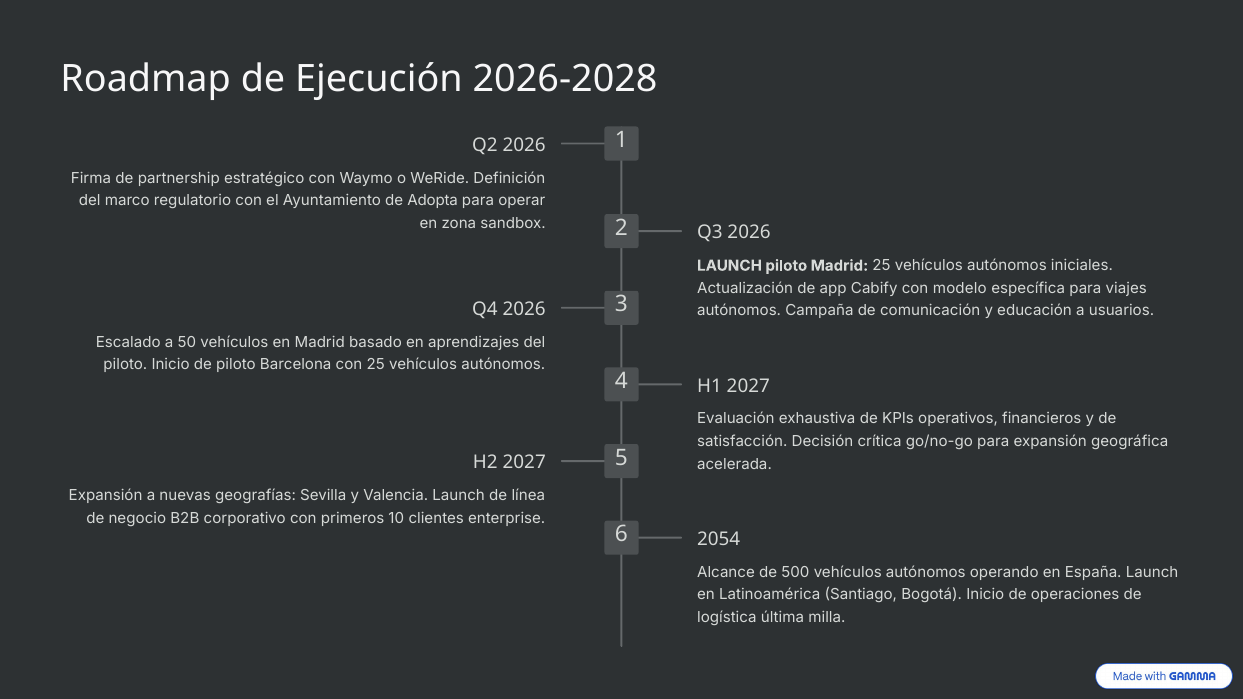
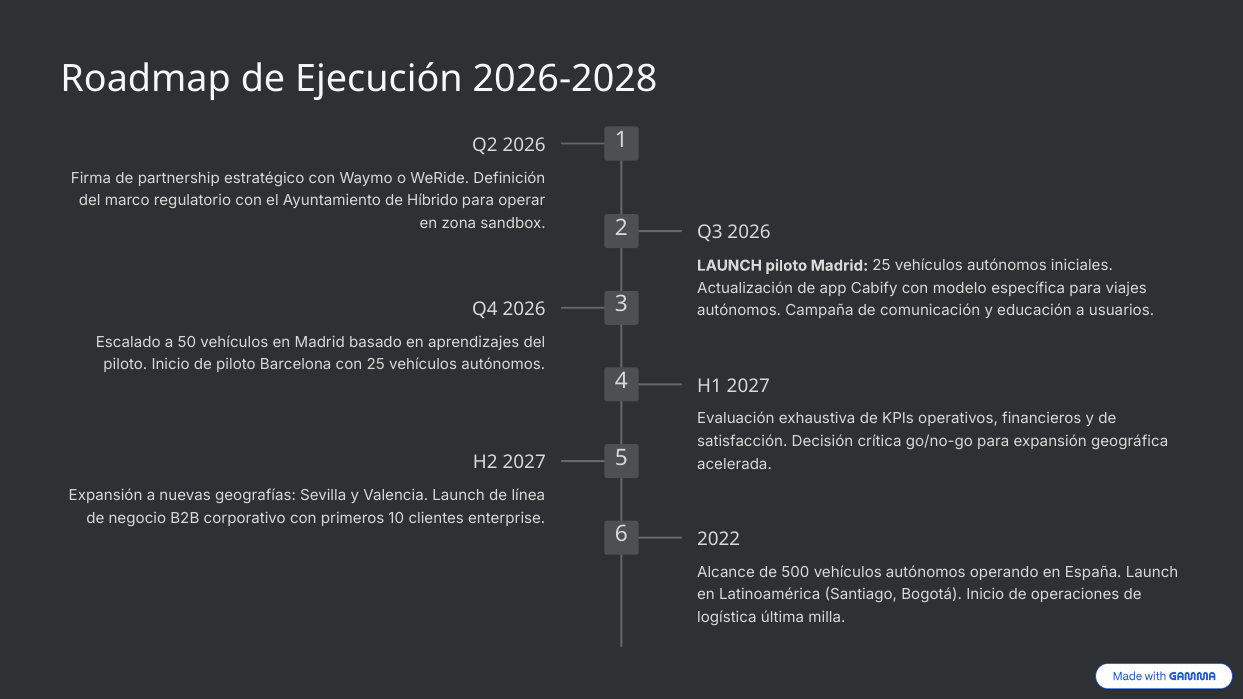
Adopta: Adopta -> Híbrido (433, 201)
2054: 2054 -> 2022 (719, 539)
